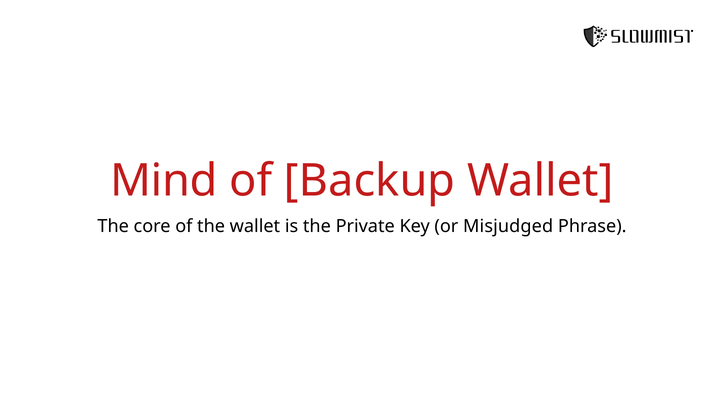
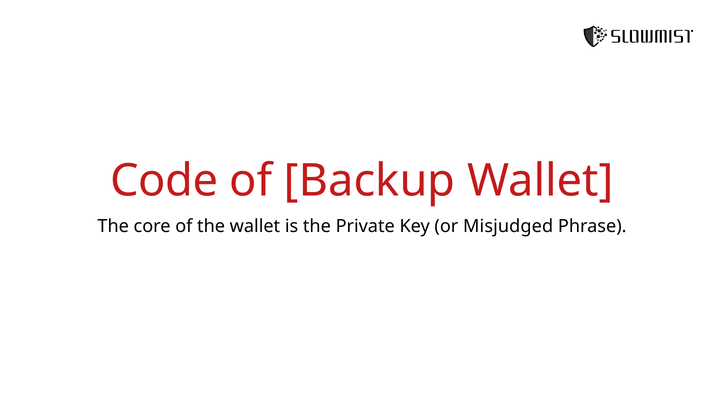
Mind: Mind -> Code (164, 181)
